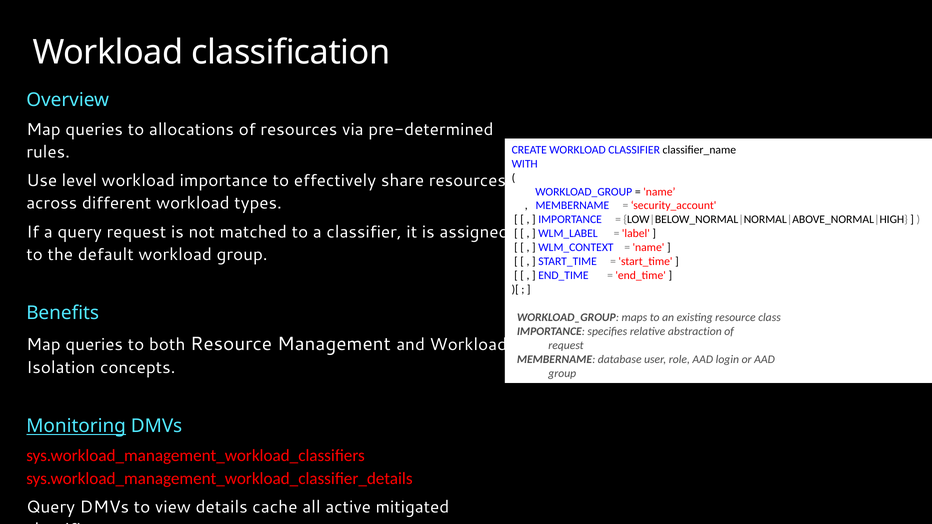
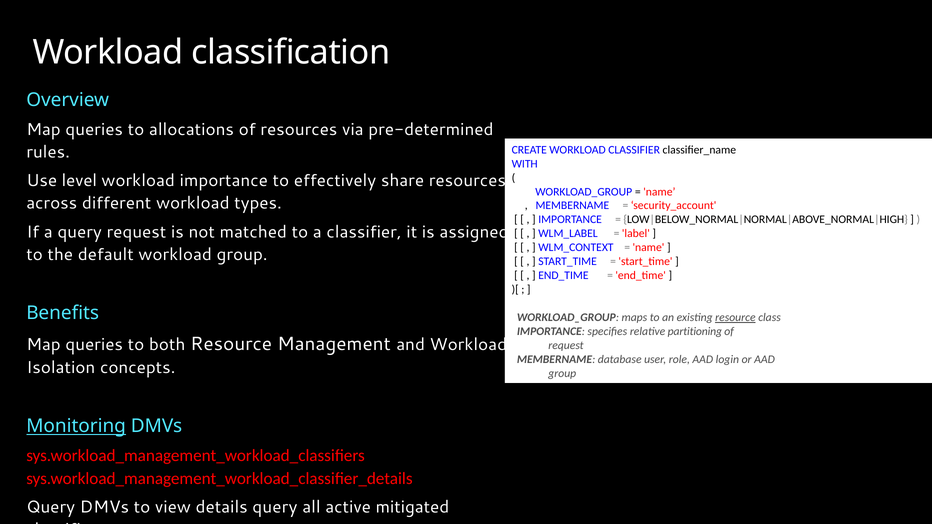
resource underline: none -> present (735, 318)
abstraction: abstraction -> partitioning (695, 332)
details cache: cache -> query (275, 507)
